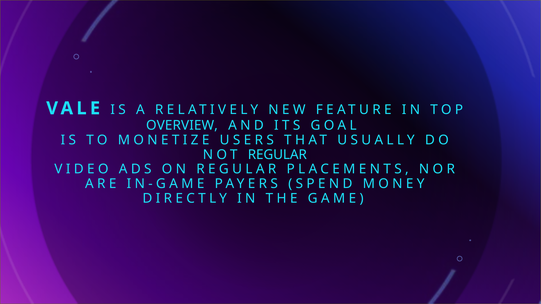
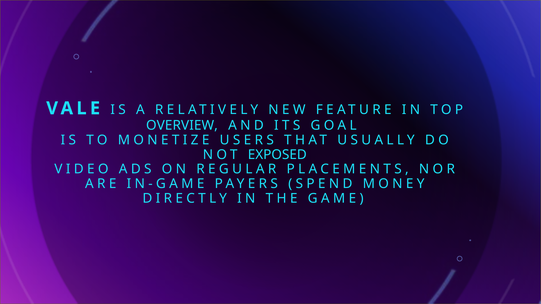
REGULAR: REGULAR -> EXPOSED (277, 155)
